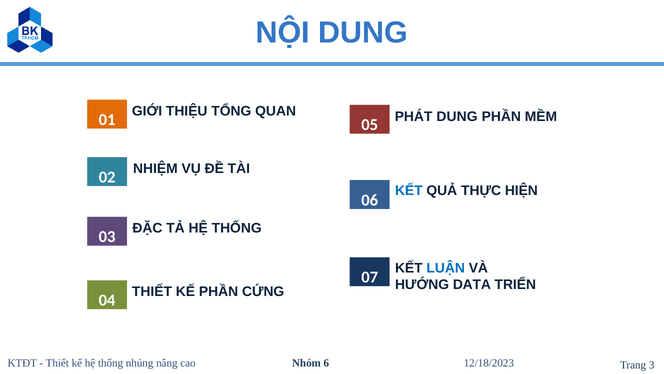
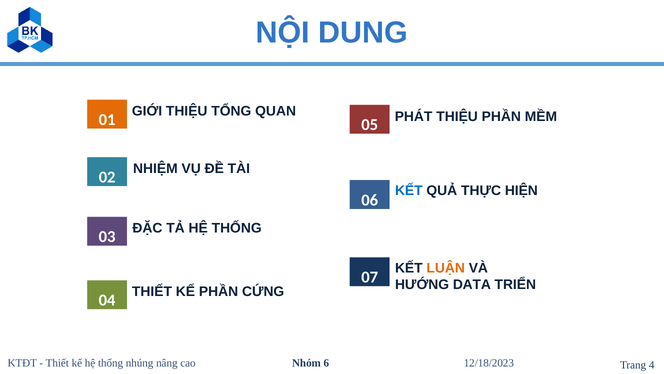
PHÁT DUNG: DUNG -> THIỆU (457, 116)
LUẬN colour: blue -> orange (446, 268)
3: 3 -> 4 (652, 365)
